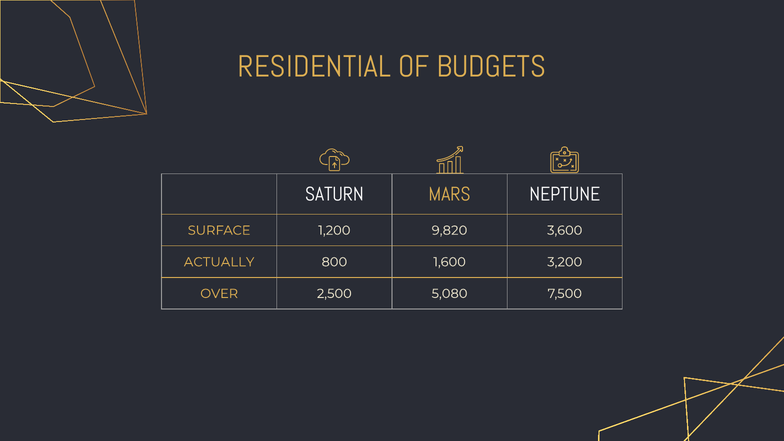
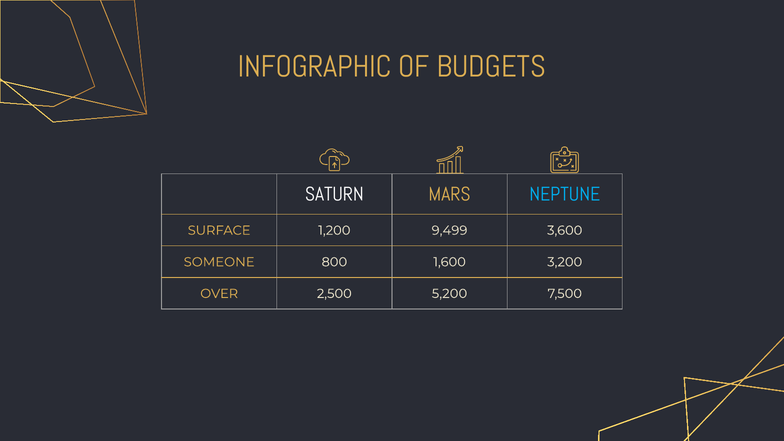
RESIDENTIAL: RESIDENTIAL -> INFOGRAPHIC (315, 67)
NEPTUNE colour: white -> light blue (565, 194)
9,820: 9,820 -> 9,499 (449, 230)
ACTUALLY: ACTUALLY -> SOMEONE (219, 262)
5,080: 5,080 -> 5,200 (450, 294)
